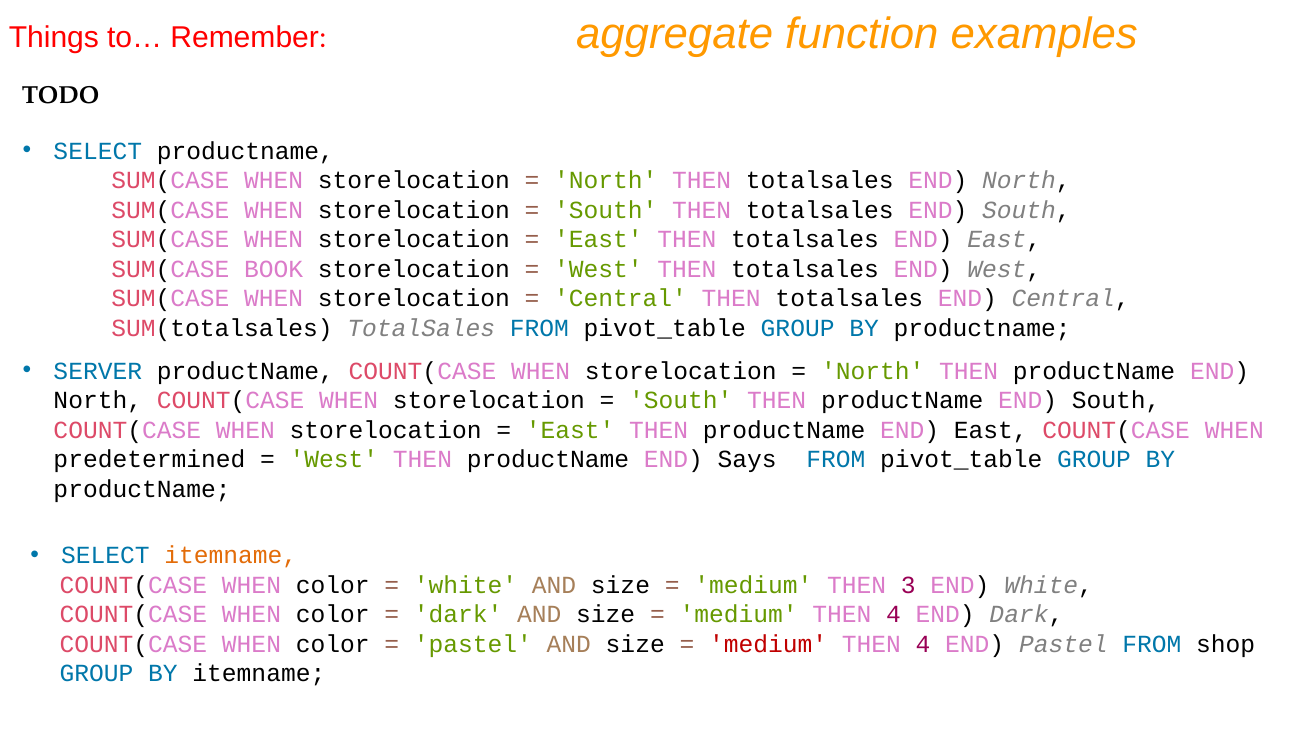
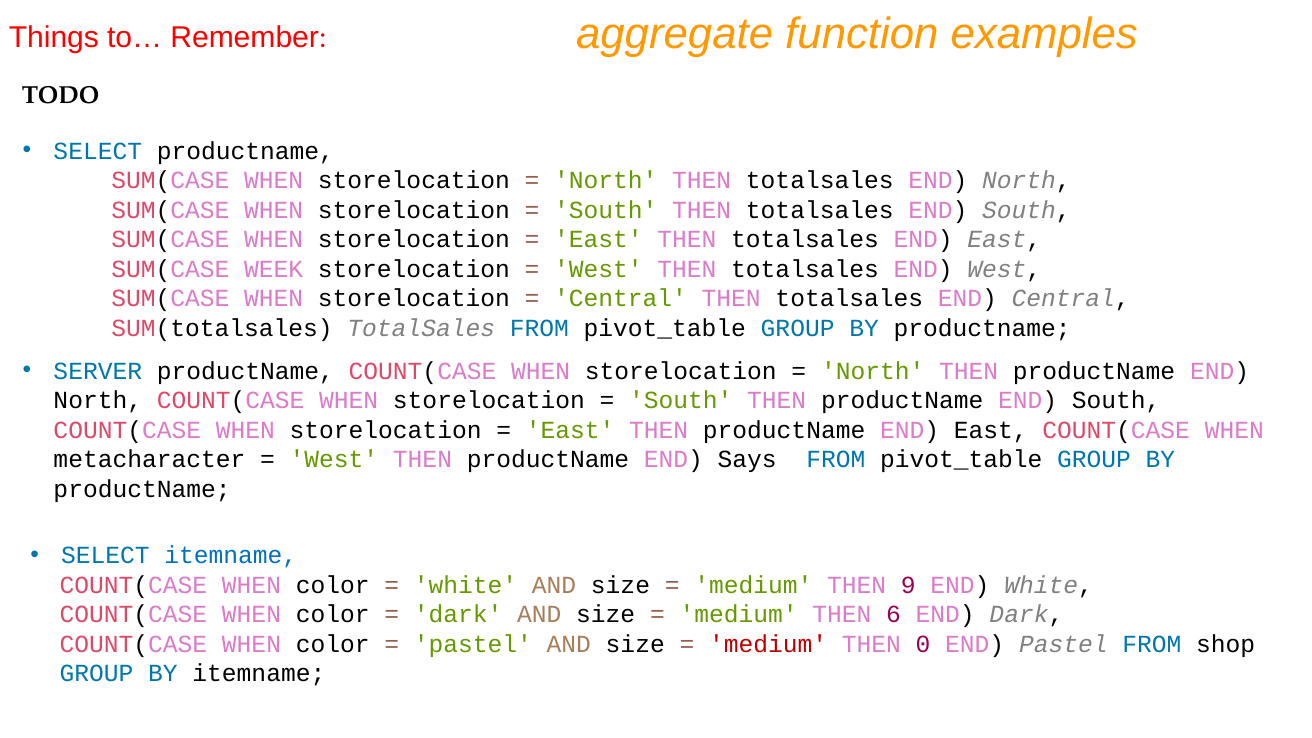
BOOK: BOOK -> WEEK (274, 269)
predetermined: predetermined -> metacharacter (149, 459)
itemname colour: orange -> blue (231, 556)
3: 3 -> 9 (908, 585)
4: 4 -> 6 (894, 615)
4: 4 -> 0 (923, 644)
